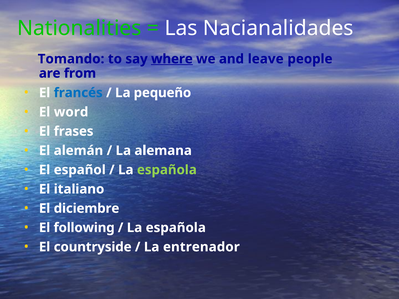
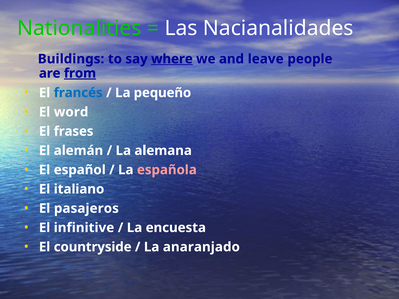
Tomando: Tomando -> Buildings (71, 59)
from underline: none -> present (80, 73)
española colour: light green -> pink (167, 170)
diciembre: diciembre -> pasajeros (86, 209)
following: following -> infinitive (84, 228)
española: española -> encuesta (176, 228)
entrenador: entrenador -> anaranjado (201, 247)
